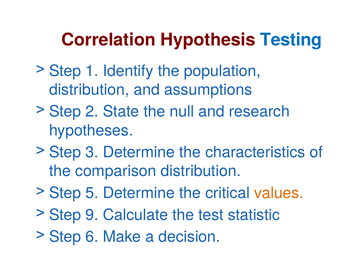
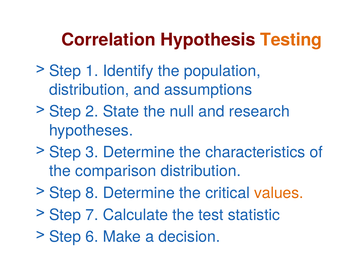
Testing colour: blue -> orange (291, 40)
5: 5 -> 8 (92, 193)
9: 9 -> 7 (92, 215)
